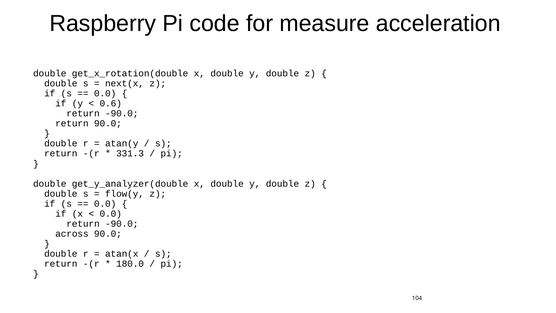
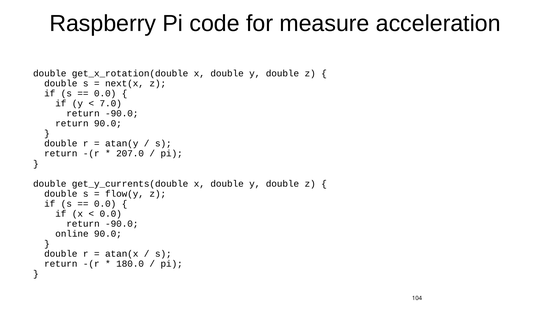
0.6: 0.6 -> 7.0 (111, 103)
331.3: 331.3 -> 207.0 (130, 153)
get_y_analyzer(double: get_y_analyzer(double -> get_y_currents(double (130, 183)
across: across -> online (72, 233)
